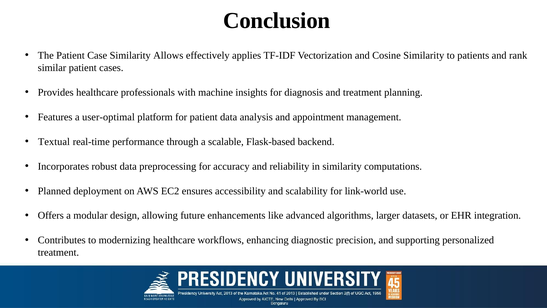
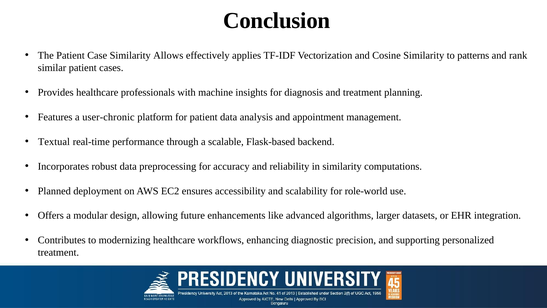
patients: patients -> patterns (473, 55)
user-optimal: user-optimal -> user-chronic (108, 117)
link-world: link-world -> role-world (366, 191)
